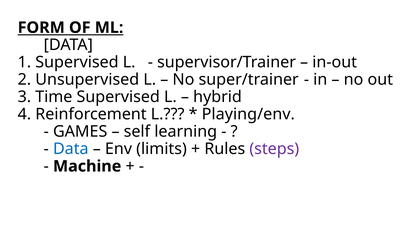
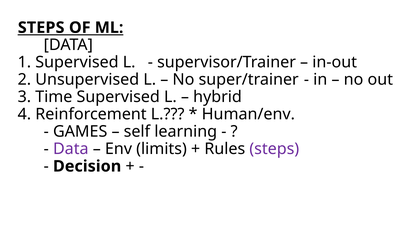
FORM: FORM -> STEPS (41, 28)
Playing/env: Playing/env -> Human/env (248, 114)
Data colour: blue -> purple (71, 149)
Machine: Machine -> Decision (87, 167)
